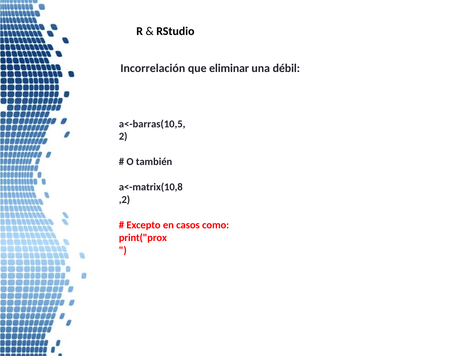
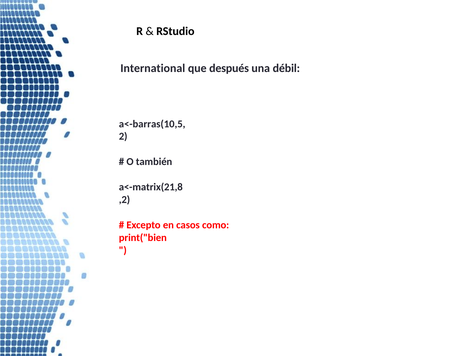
Incorrelación: Incorrelación -> International (153, 68)
eliminar: eliminar -> después (229, 68)
a<-matrix(10,8: a<-matrix(10,8 -> a<-matrix(21,8 (151, 187)
print("prox: print("prox -> print("bien (143, 237)
